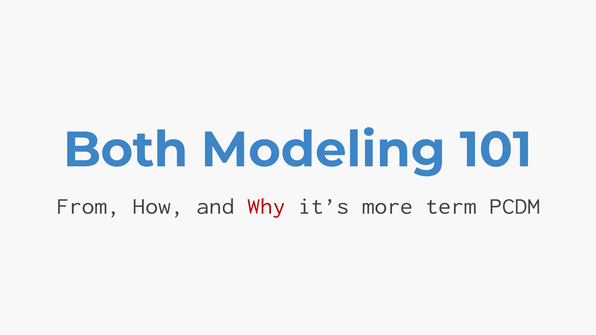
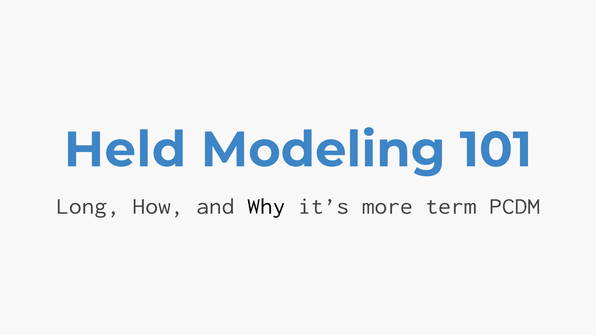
Both: Both -> Held (125, 150)
From: From -> Long (88, 206)
Why colour: red -> black (266, 206)
